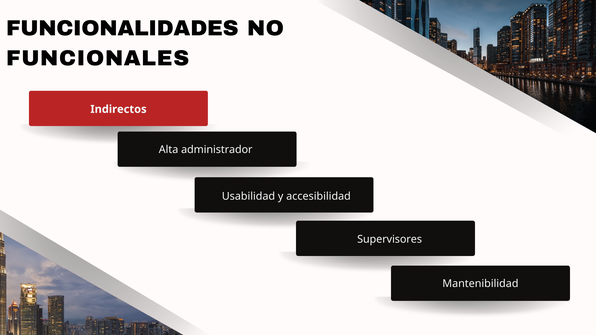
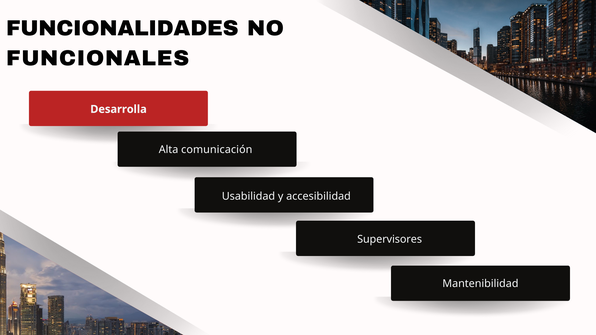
Indirectos: Indirectos -> Desarrolla (119, 109)
administrador: administrador -> comunicación (217, 150)
